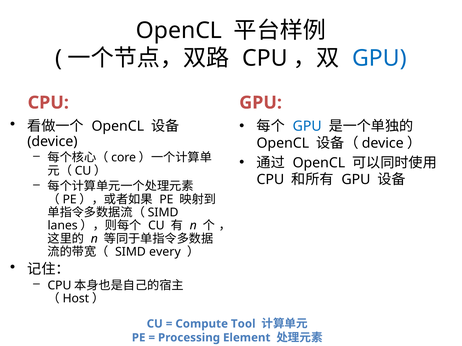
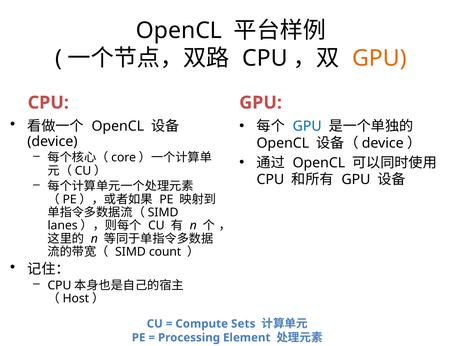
GPU colour: blue -> orange (379, 58)
every: every -> count (165, 252)
Tool: Tool -> Sets (243, 324)
